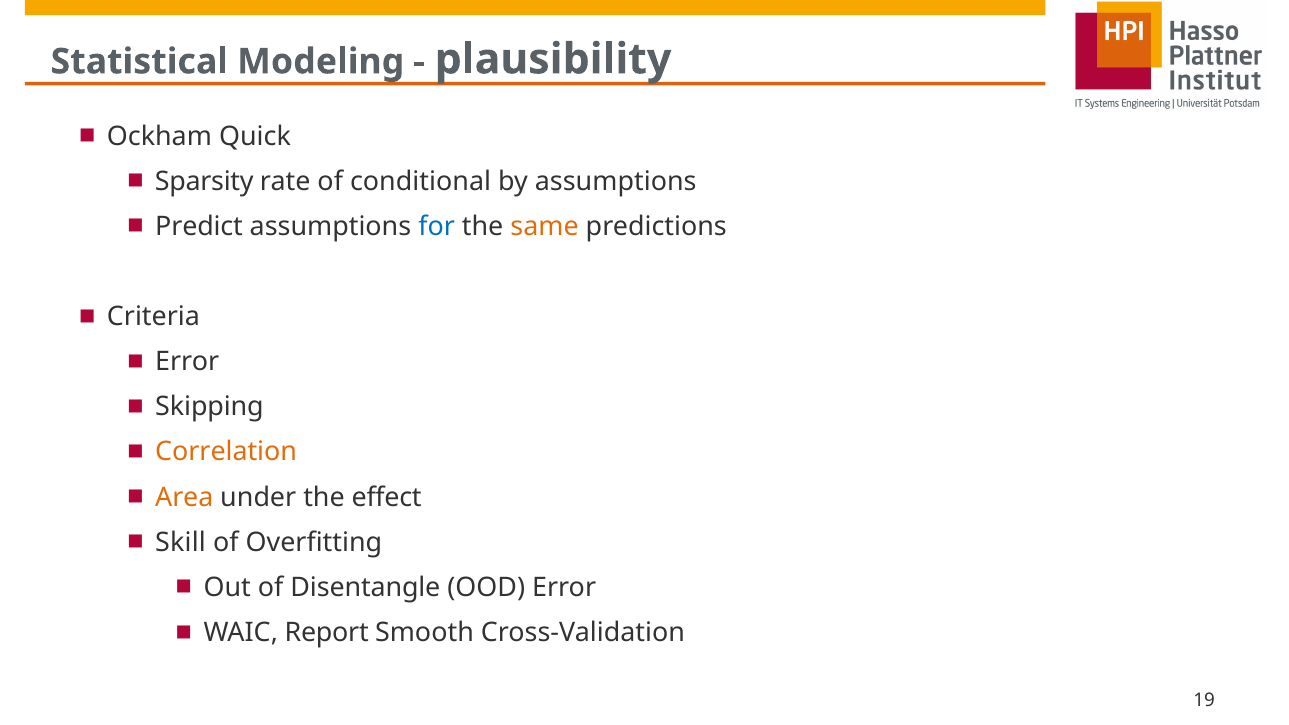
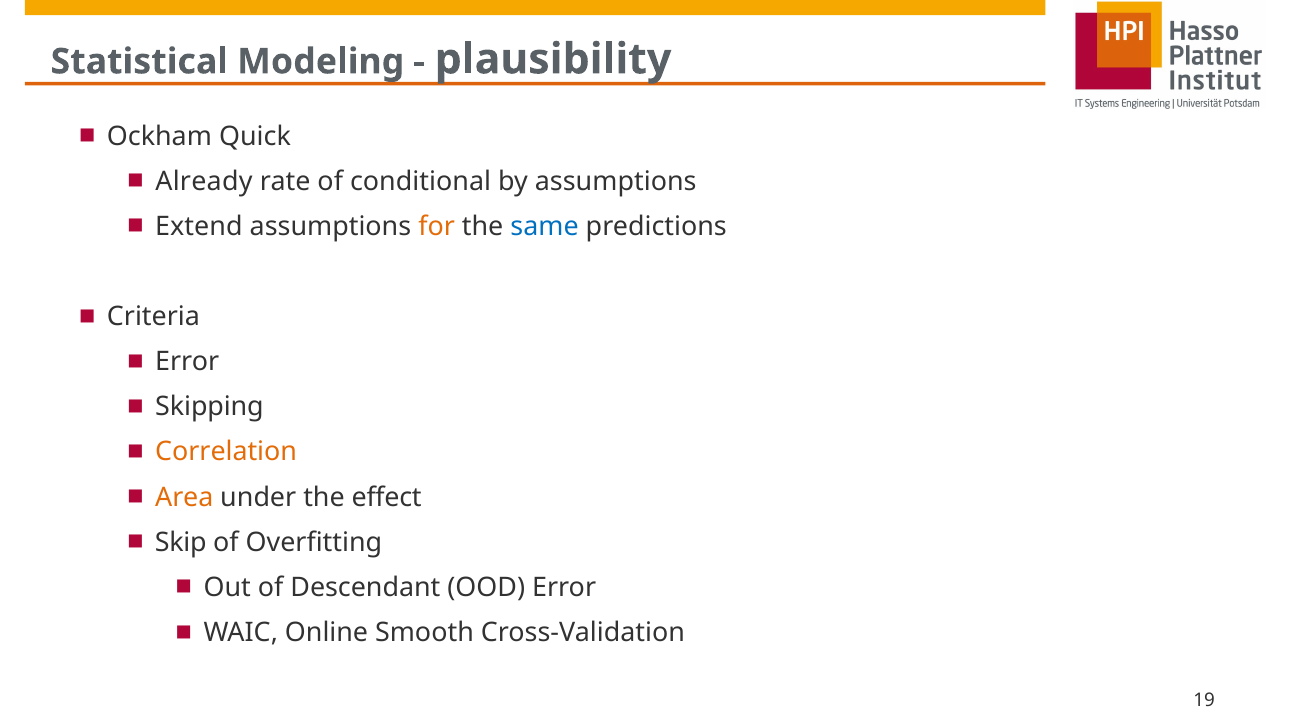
Sparsity: Sparsity -> Already (204, 181)
Predict: Predict -> Extend (199, 226)
for colour: blue -> orange (437, 226)
same colour: orange -> blue (545, 226)
Skill: Skill -> Skip (181, 542)
Disentangle: Disentangle -> Descendant (365, 588)
Report: Report -> Online (327, 633)
